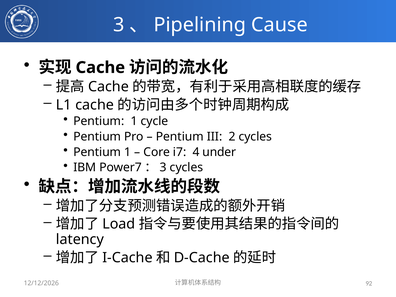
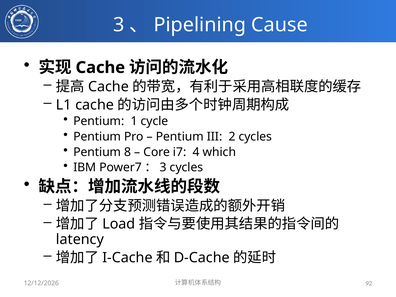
1: 1 -> 8 (128, 152)
under: under -> which (219, 152)
